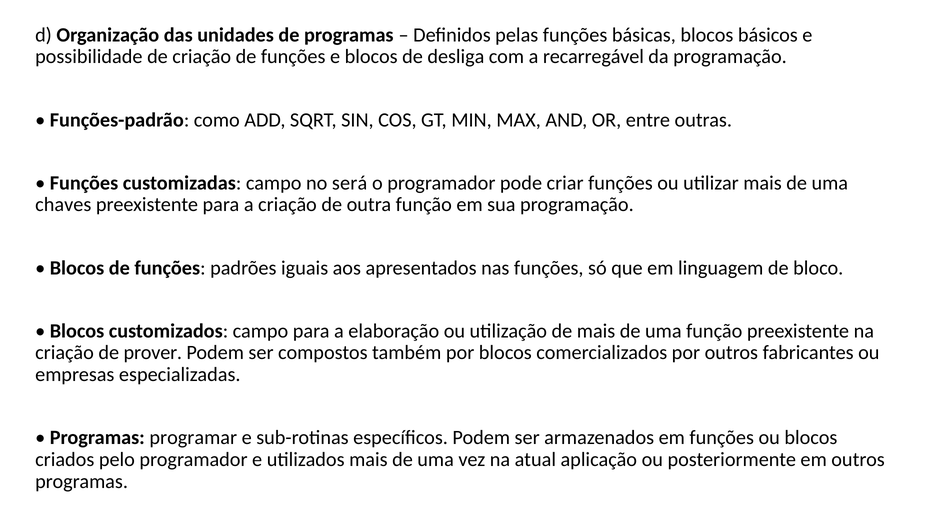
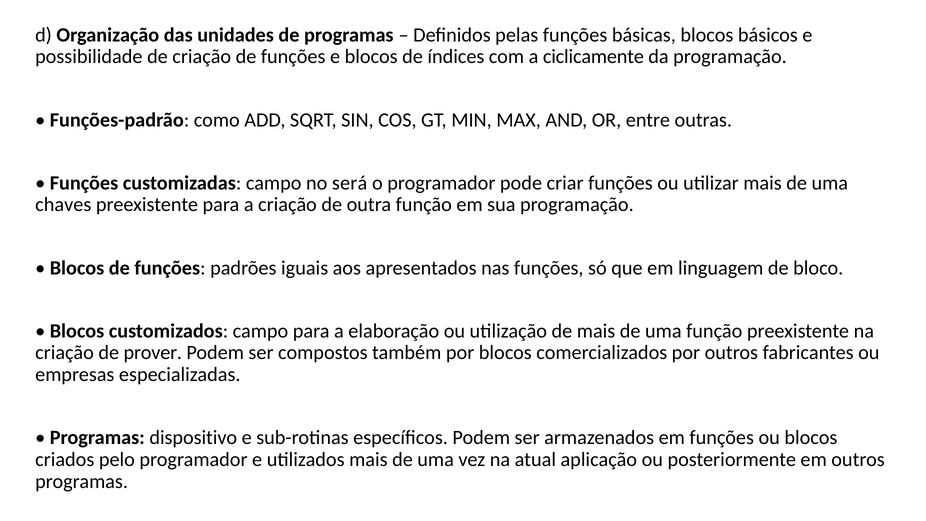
desliga: desliga -> índices (456, 57)
recarregável: recarregável -> ciclicamente (593, 57)
programar: programar -> dispositivo (193, 438)
